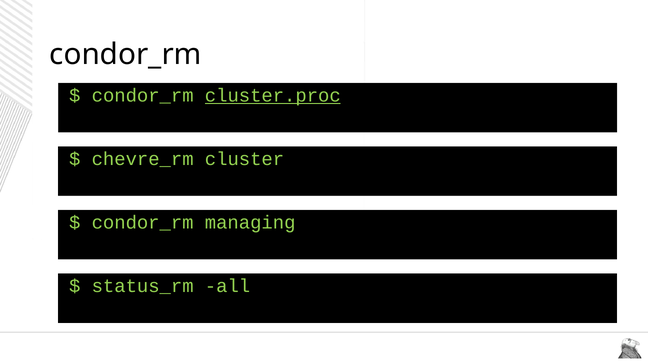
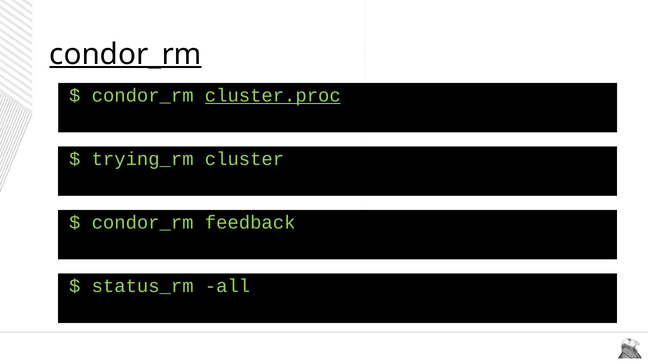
condor_rm underline: none -> present (126, 54)
chevre_rm: chevre_rm -> trying_rm (143, 159)
managing: managing -> feedback (250, 223)
